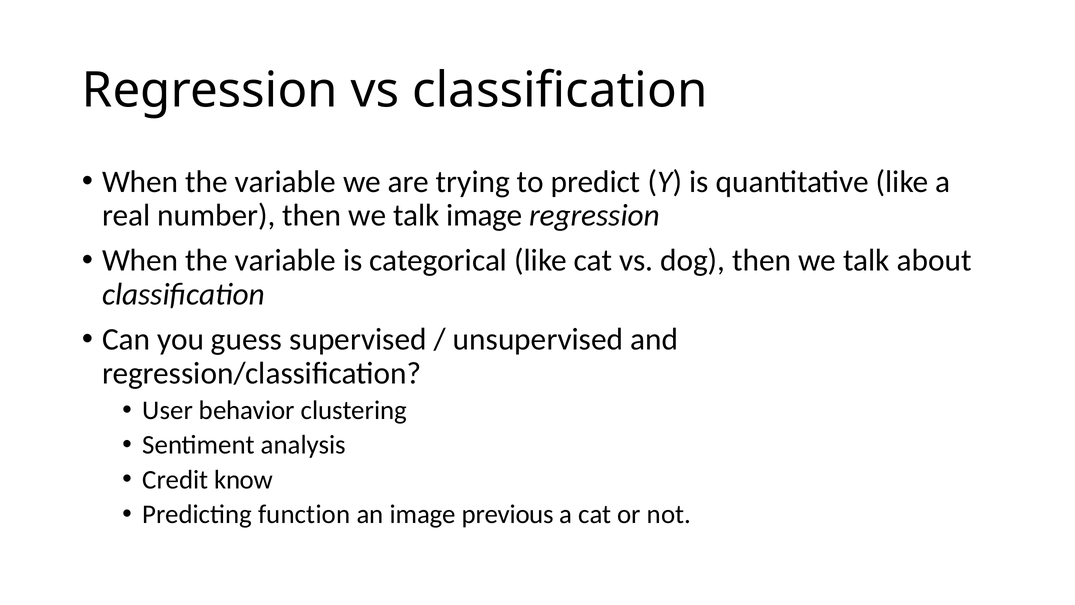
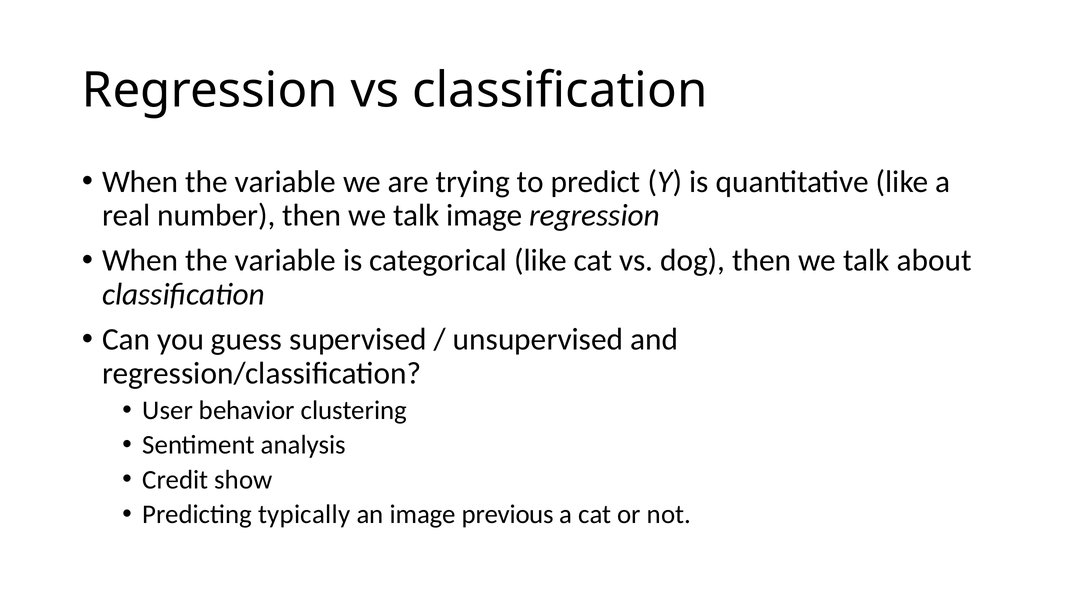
know: know -> show (243, 479)
function: function -> typically (304, 514)
